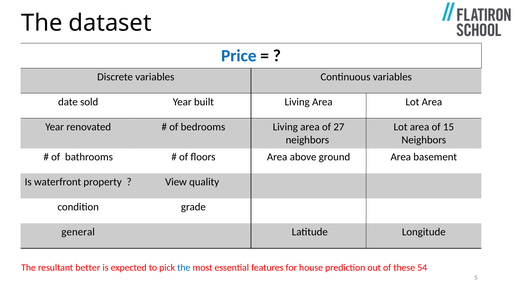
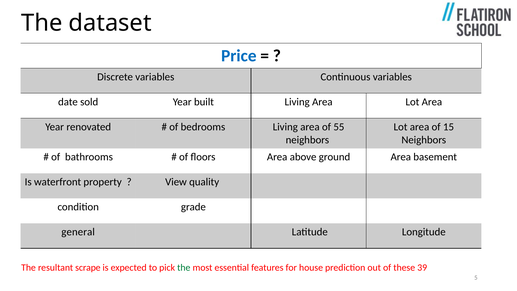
27: 27 -> 55 (339, 127)
better: better -> scrape (88, 267)
the colour: blue -> green (184, 267)
54: 54 -> 39 (422, 267)
